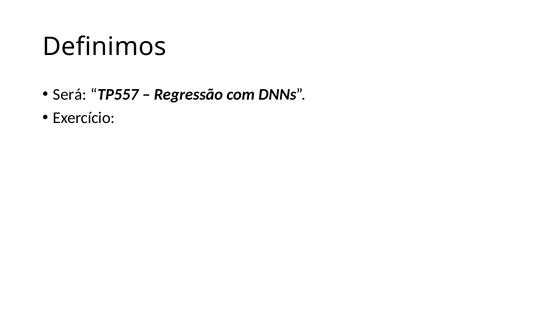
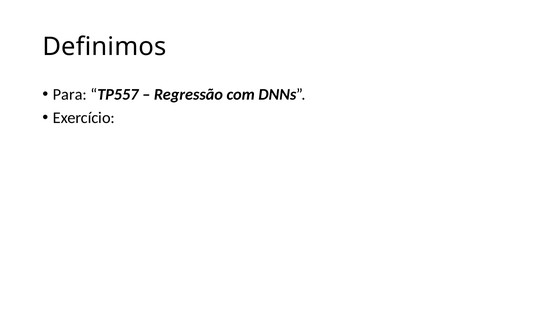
Será: Será -> Para (70, 94)
